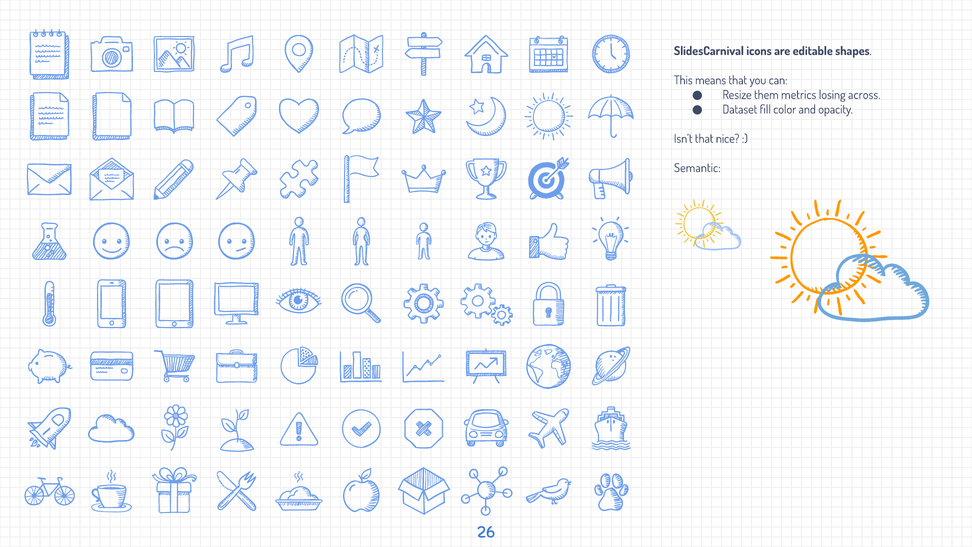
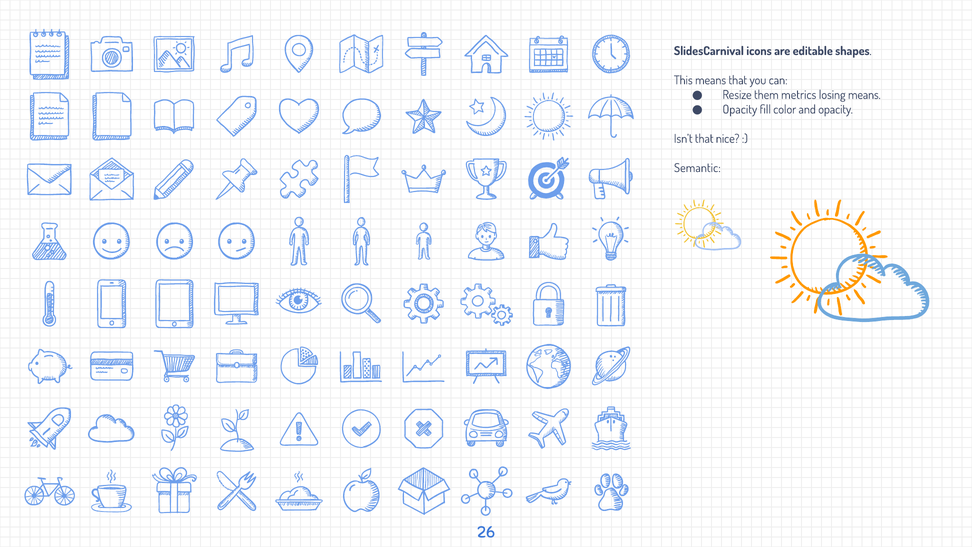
losing across: across -> means (864, 95)
Dataset: Dataset -> Opacity (740, 109)
